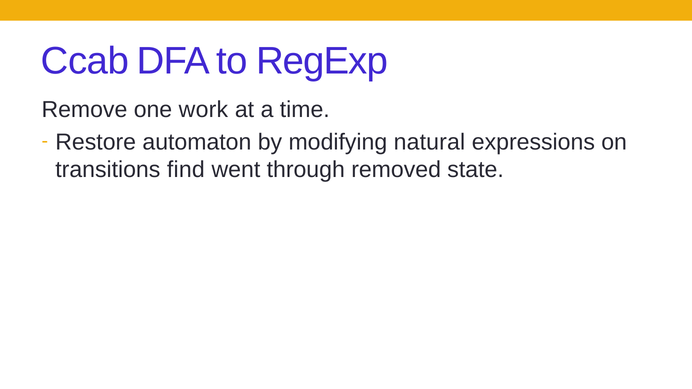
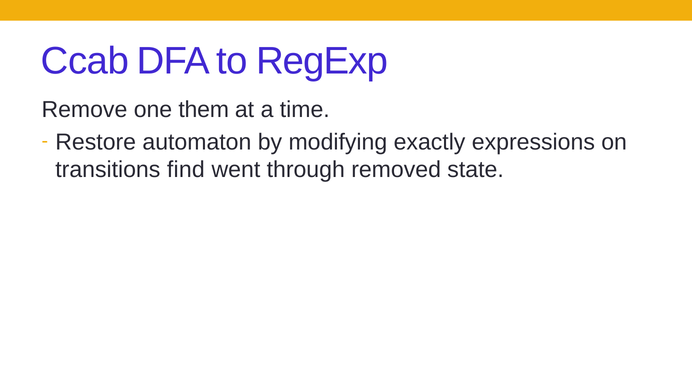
work: work -> them (204, 110)
natural: natural -> exactly (430, 142)
